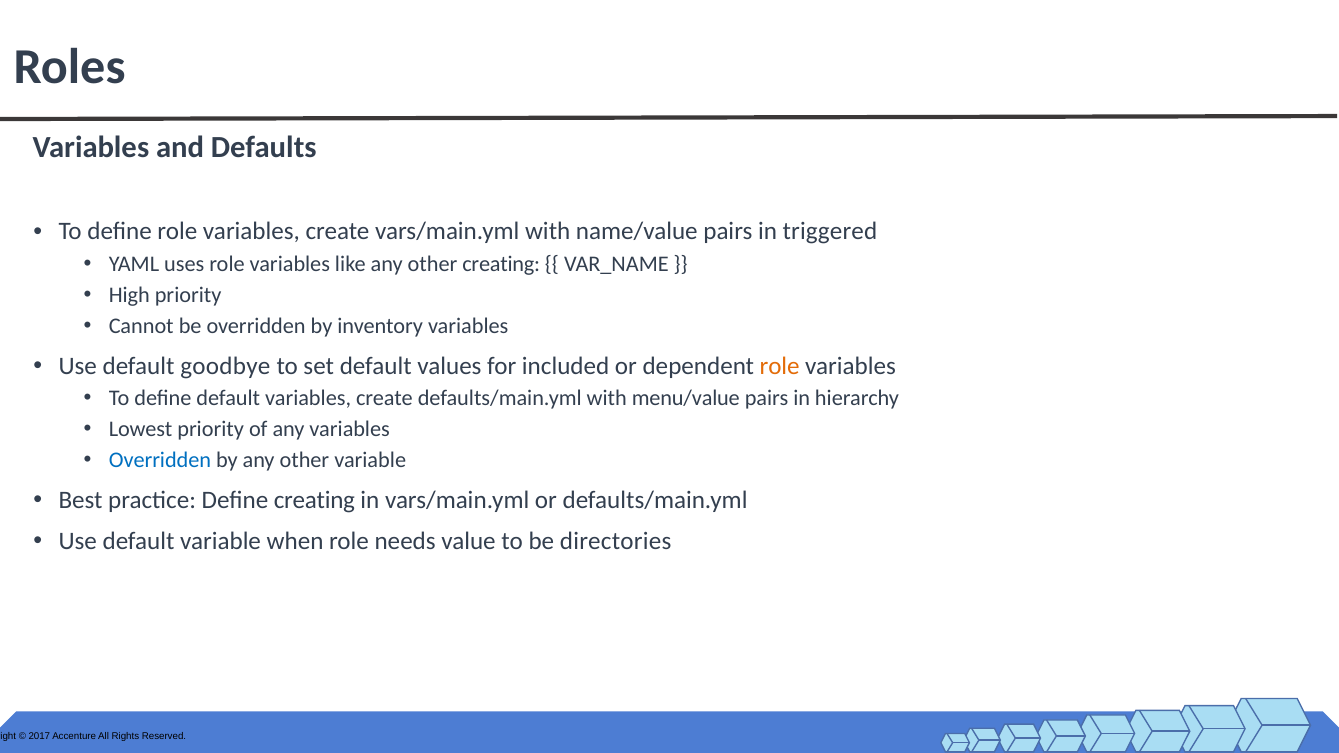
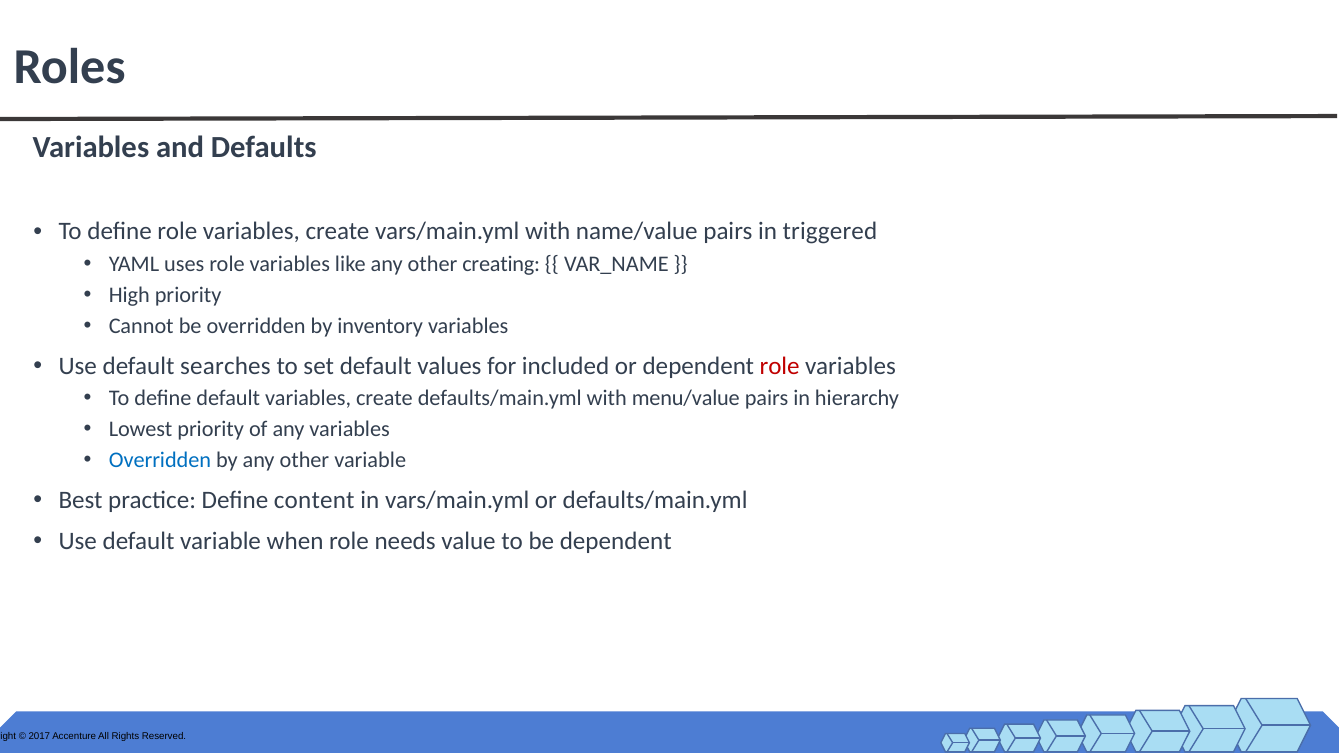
goodbye: goodbye -> searches (225, 366)
role colour: orange -> red (780, 366)
Define creating: creating -> content (314, 500)
be directories: directories -> dependent (616, 541)
